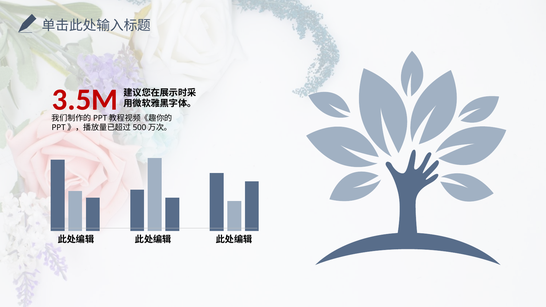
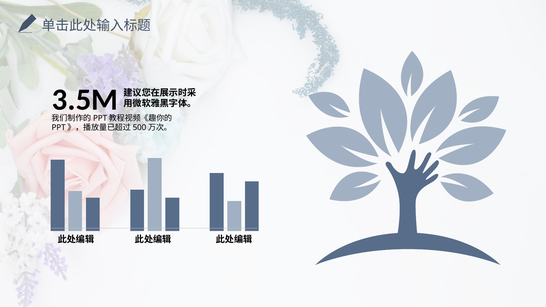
3.5M colour: red -> black (85, 100)
